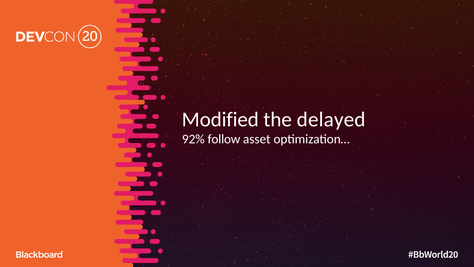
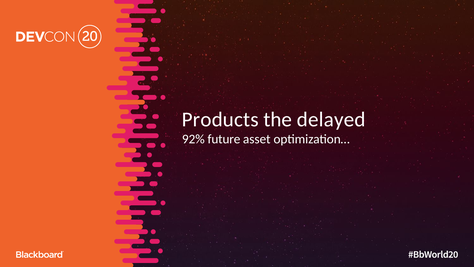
Modified: Modified -> Products (220, 119)
follow: follow -> future (224, 139)
